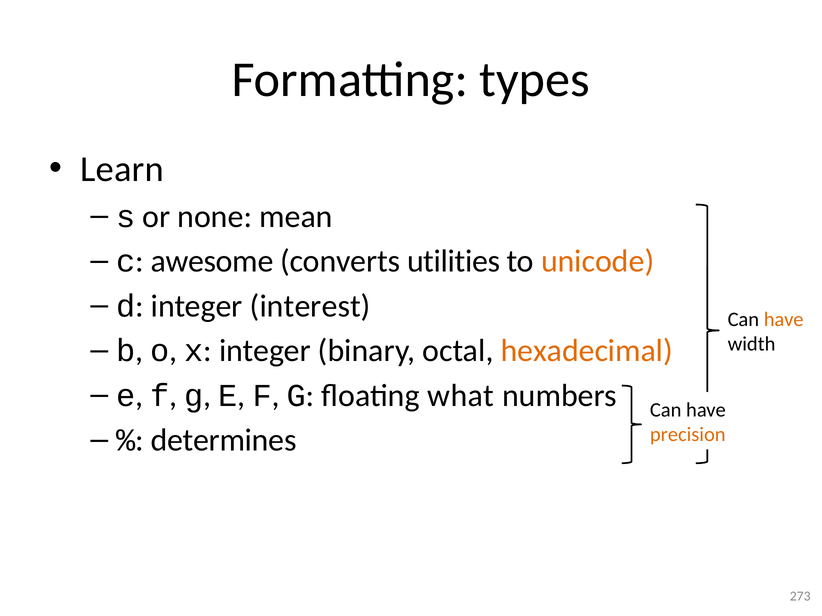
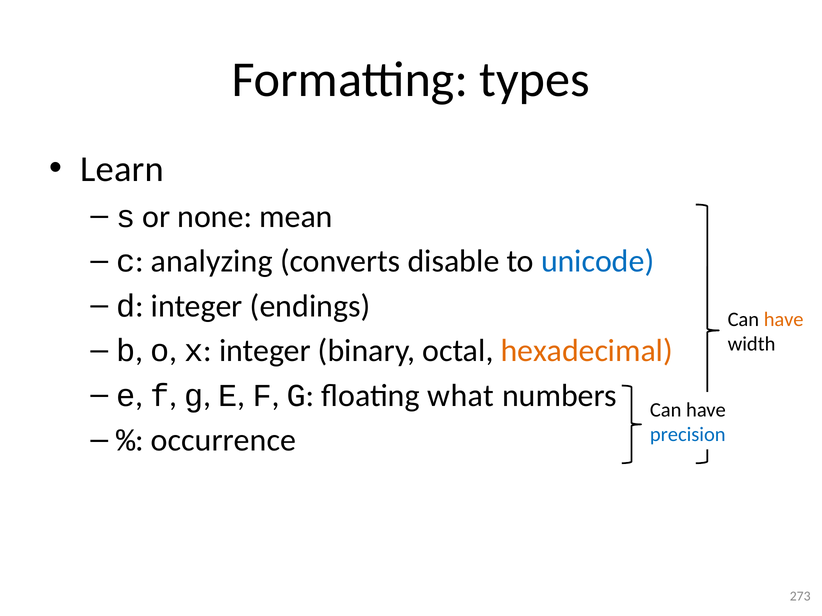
awesome: awesome -> analyzing (212, 261)
utilities: utilities -> disable (454, 261)
unicode colour: orange -> blue (598, 261)
interest: interest -> endings (310, 306)
determines: determines -> occurrence (224, 441)
precision colour: orange -> blue (688, 435)
